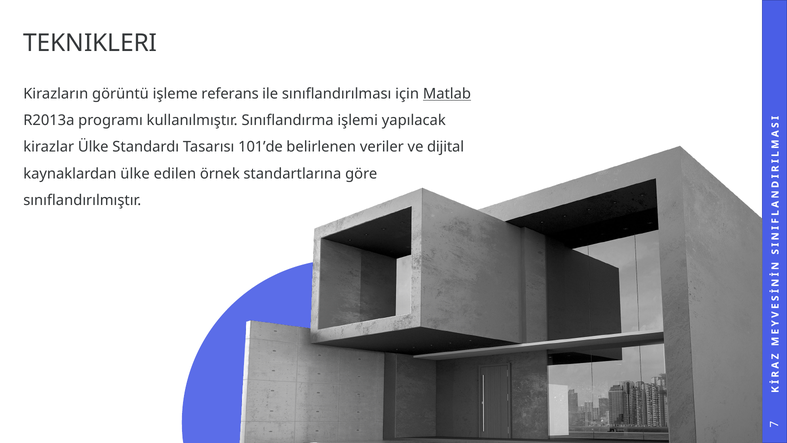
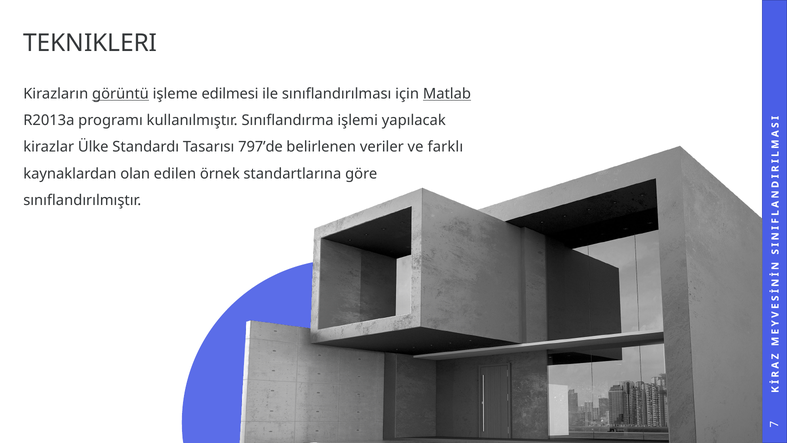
görüntü underline: none -> present (120, 94)
referans: referans -> edilmesi (230, 94)
101’de: 101’de -> 797’de (260, 147)
dijital: dijital -> farklı (445, 147)
kaynaklardan ülke: ülke -> olan (135, 174)
